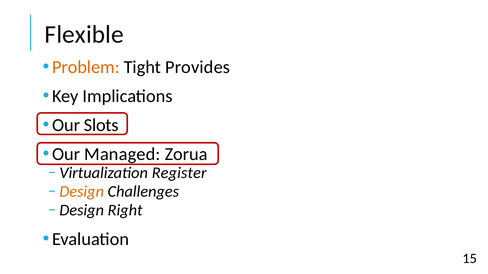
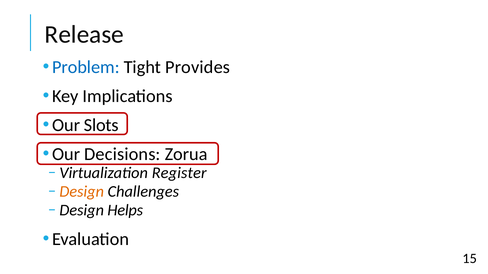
Flexible: Flexible -> Release (84, 35)
Problem colour: orange -> blue (86, 67)
Managed: Managed -> Decisions (122, 154)
Right: Right -> Helps (125, 211)
